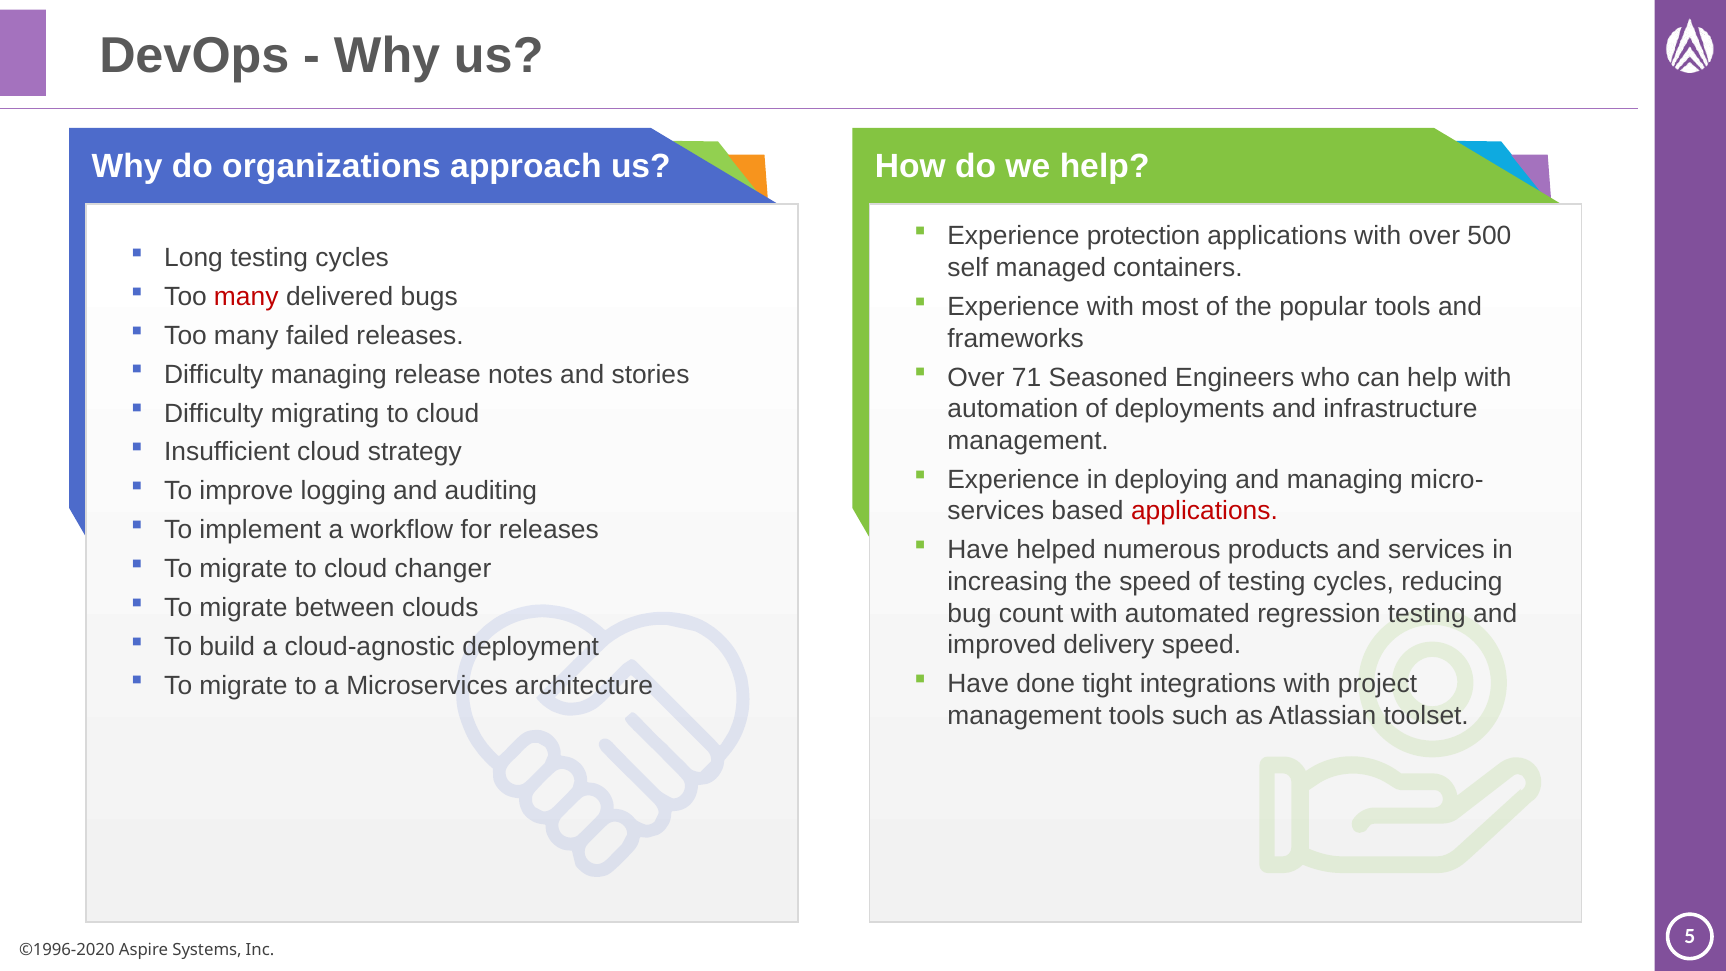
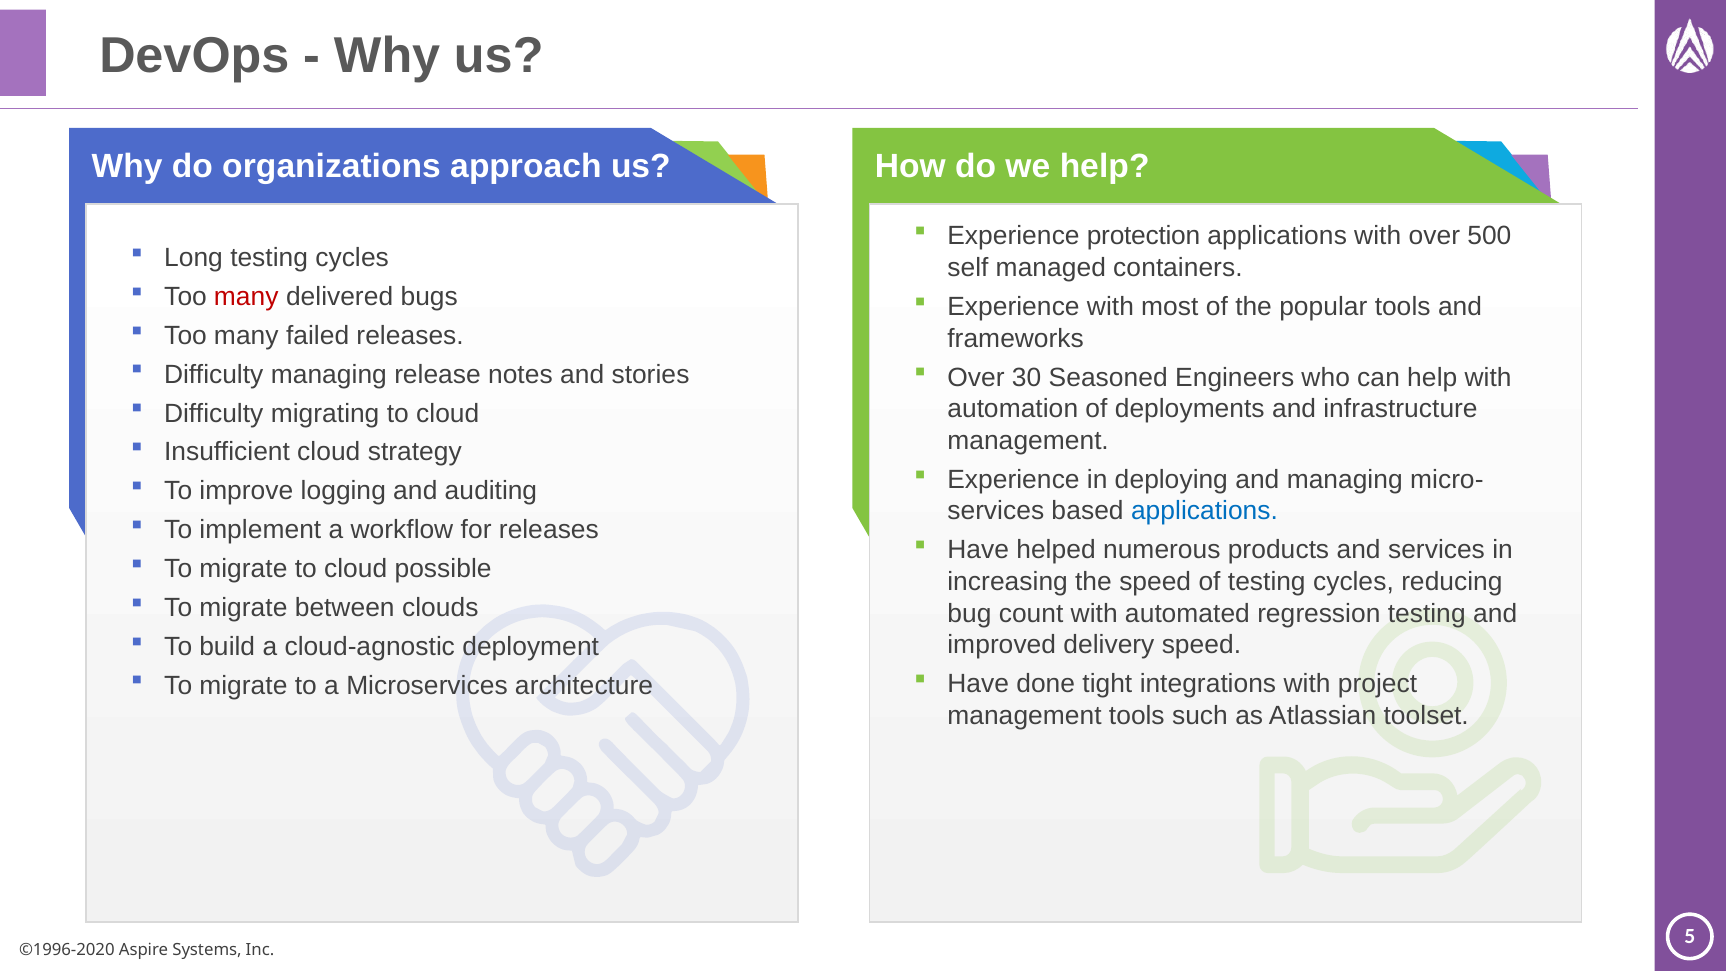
71: 71 -> 30 (1027, 377)
applications colour: red -> blue (1204, 511)
changer: changer -> possible (443, 569)
